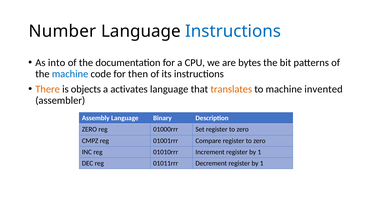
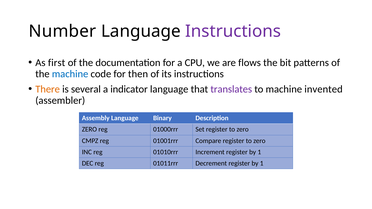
Instructions colour: blue -> purple (233, 31)
into: into -> first (57, 63)
bytes: bytes -> flows (250, 63)
objects: objects -> several (86, 89)
activates: activates -> indicator (129, 89)
translates colour: orange -> purple (231, 89)
